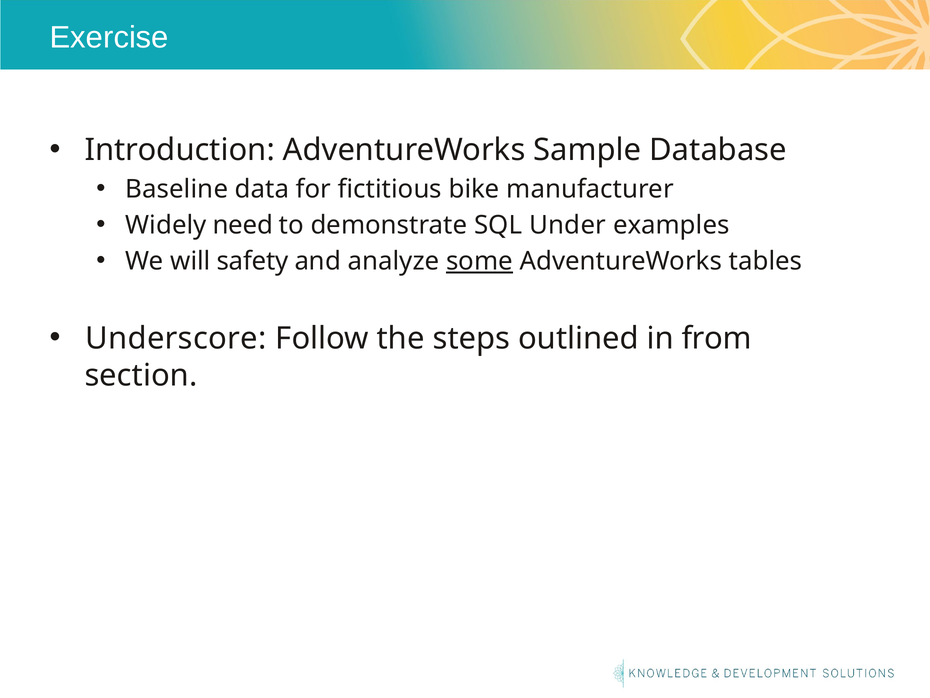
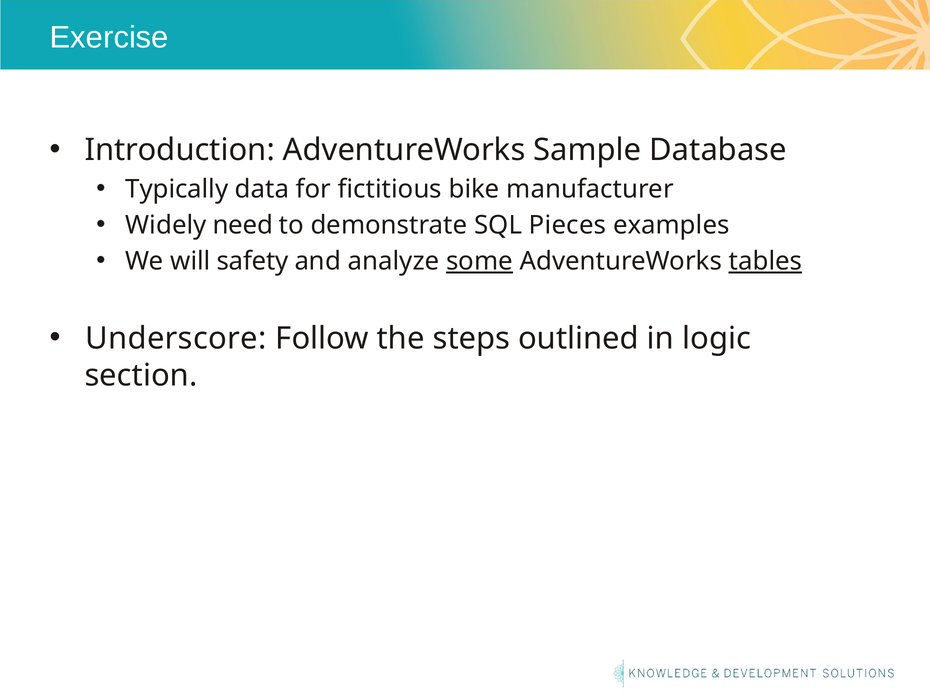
Baseline: Baseline -> Typically (177, 189)
Under: Under -> Pieces (568, 225)
tables underline: none -> present (765, 261)
from: from -> logic (717, 338)
